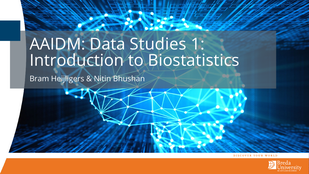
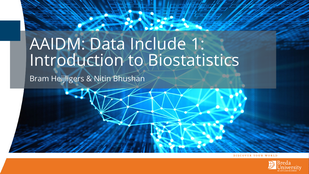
Studies: Studies -> Include (158, 44)
